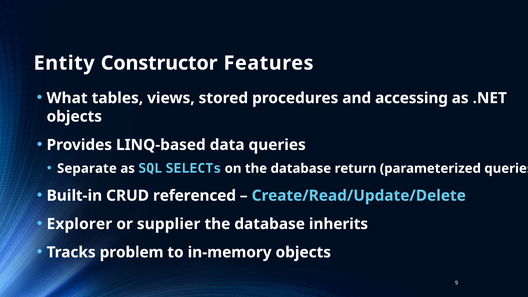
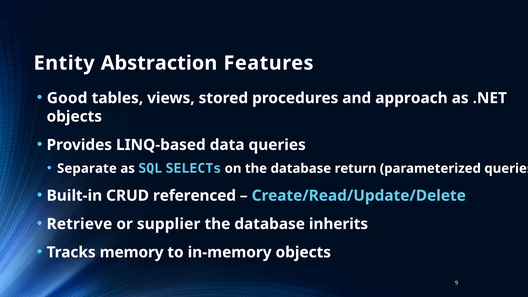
Constructor: Constructor -> Abstraction (159, 63)
What: What -> Good (67, 98)
accessing: accessing -> approach (411, 98)
Explorer: Explorer -> Retrieve (79, 224)
problem: problem -> memory (132, 252)
